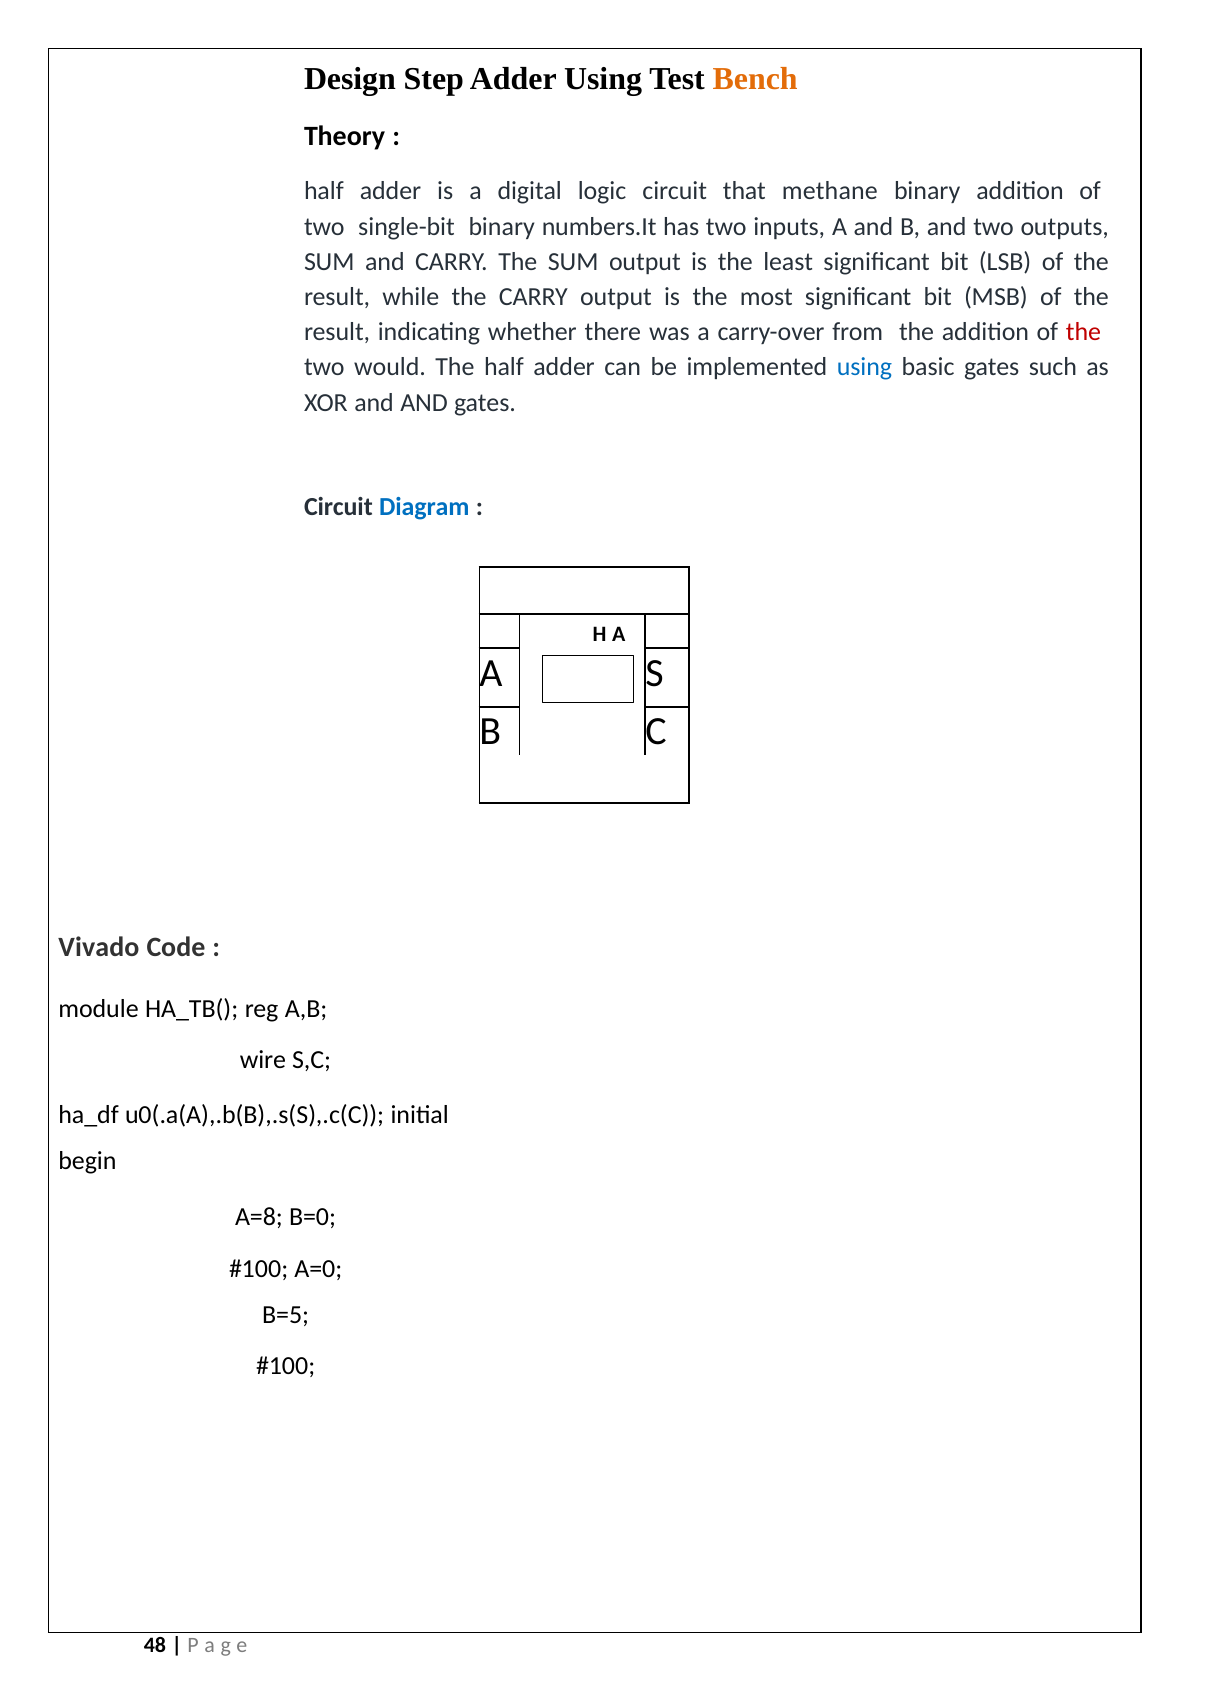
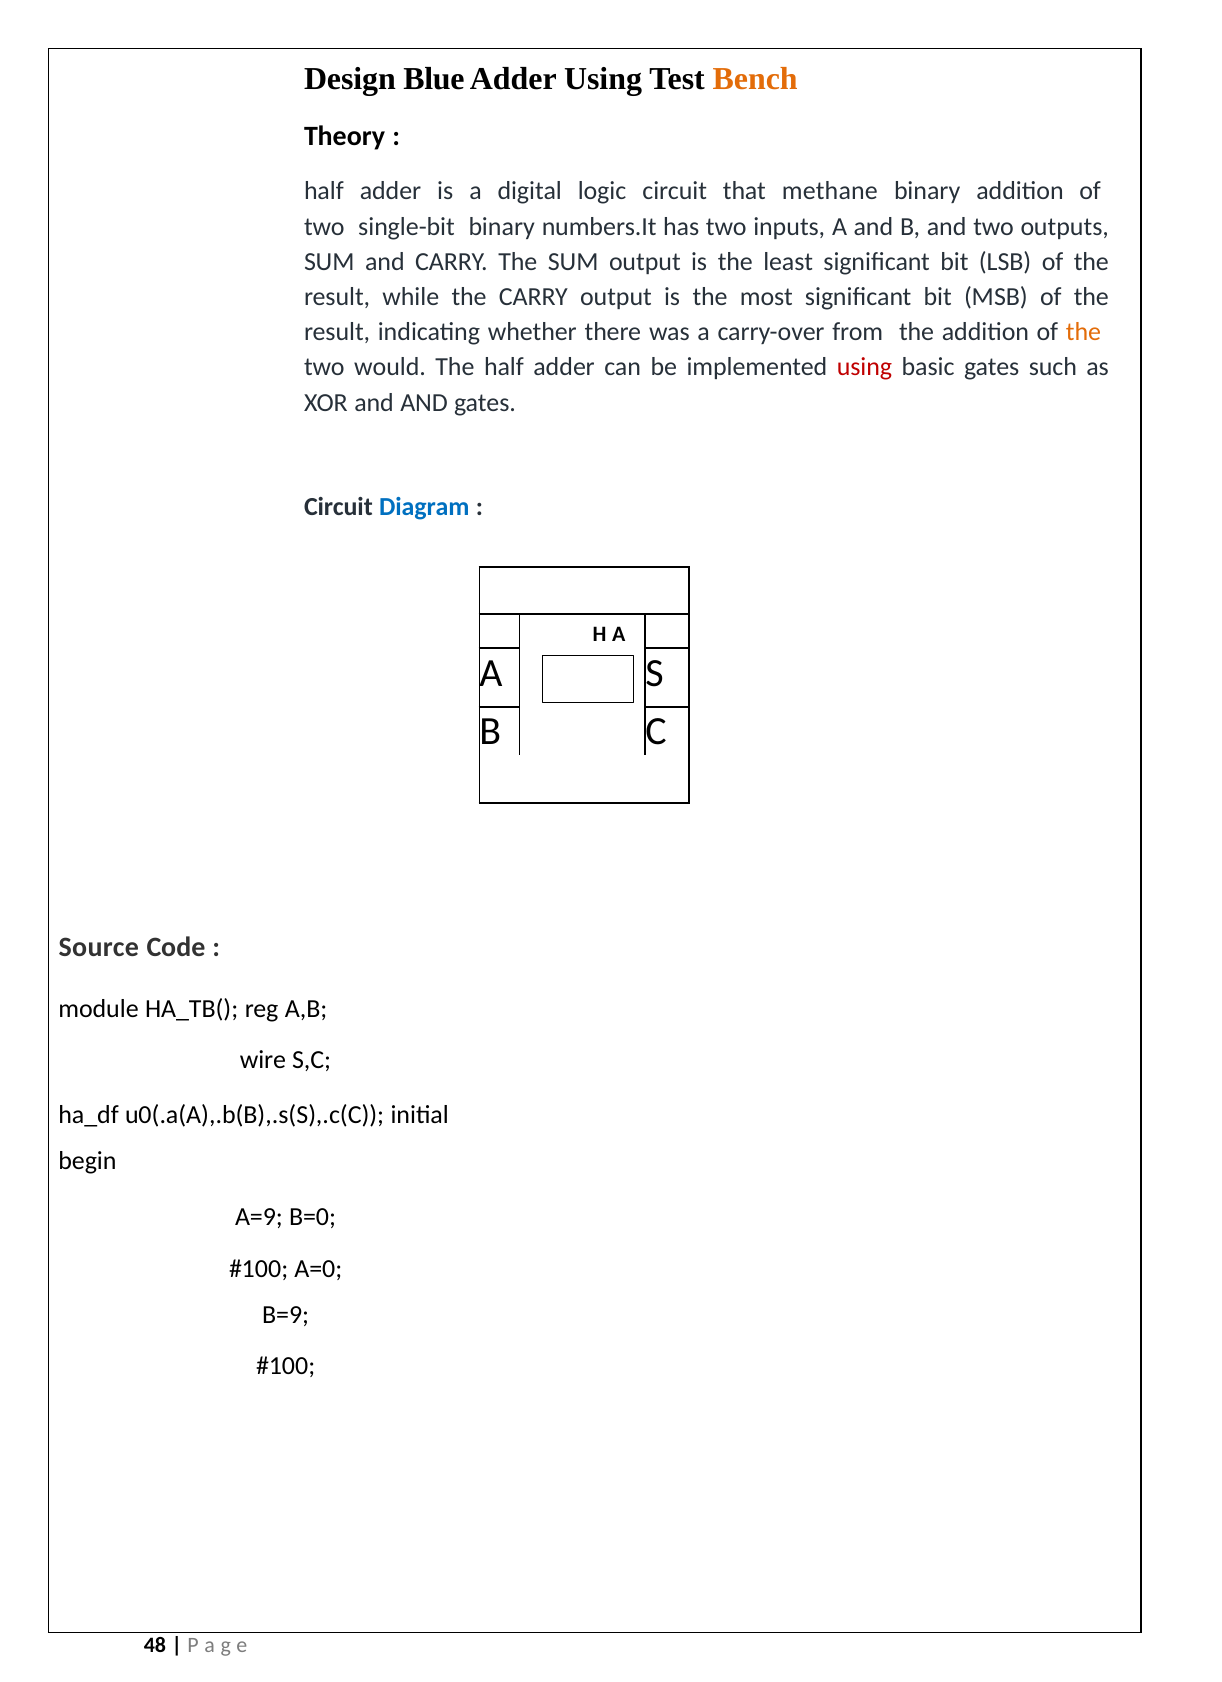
Step: Step -> Blue (434, 79)
the colour: red -> orange (1083, 332)
using colour: blue -> red (864, 367)
Vivado: Vivado -> Source (99, 947)
A=8: A=8 -> A=9 (259, 1217)
B=5: B=5 -> B=9 (286, 1315)
